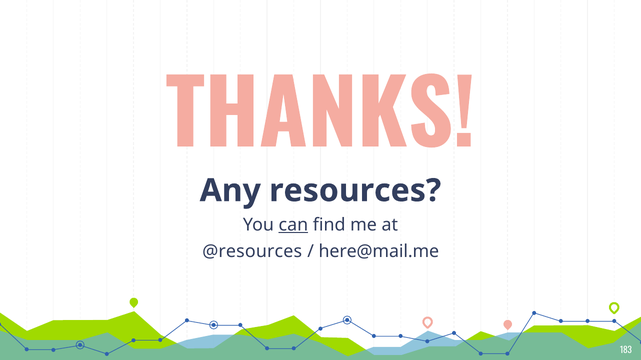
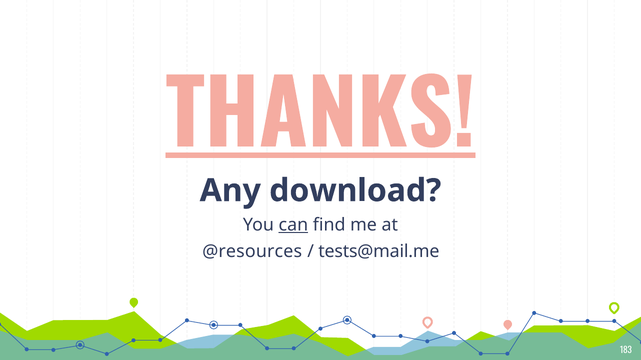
THANKS underline: none -> present (321, 117)
resources: resources -> download (355, 191)
here@mail.me: here@mail.me -> tests@mail.me (379, 252)
